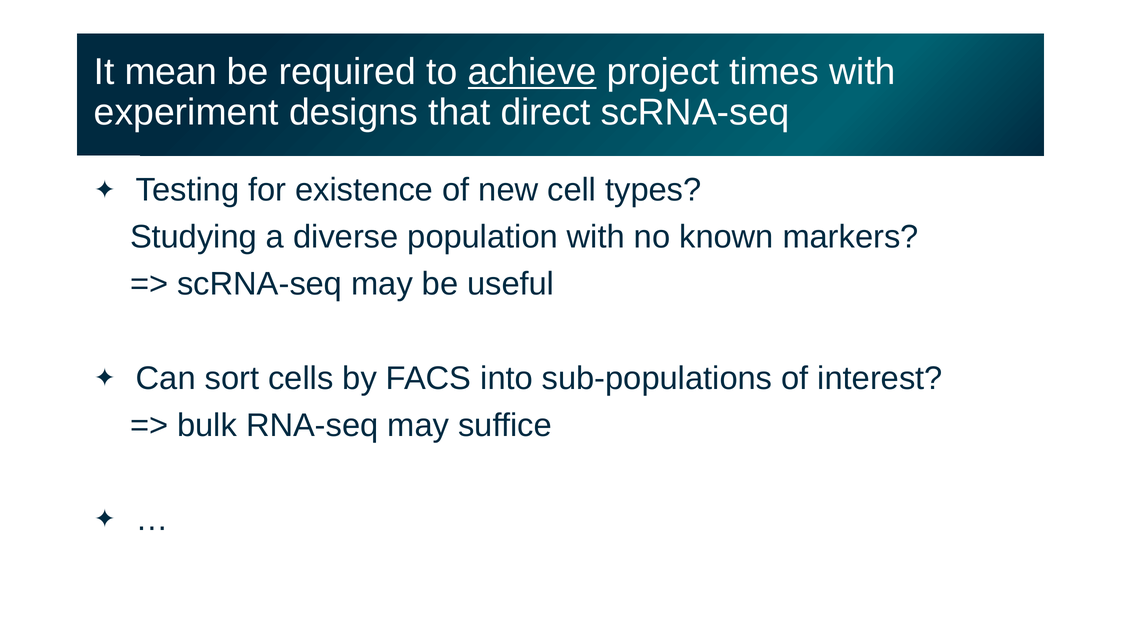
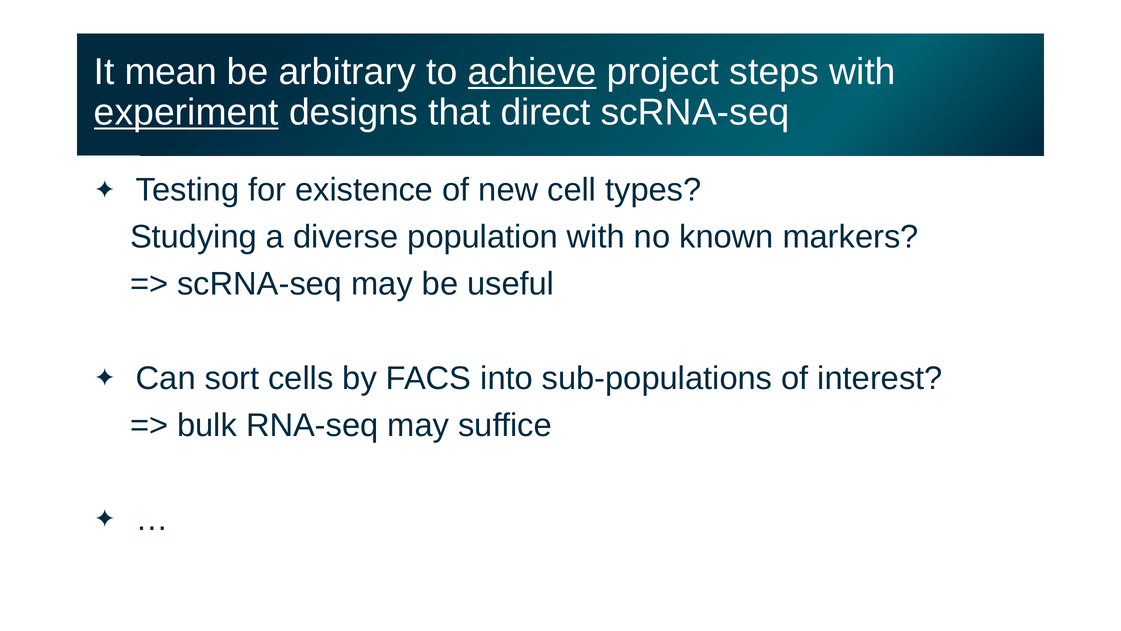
required: required -> arbitrary (347, 72)
times: times -> steps (774, 72)
experiment underline: none -> present (186, 112)
